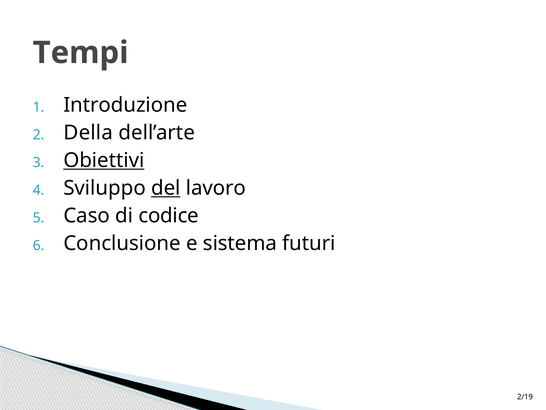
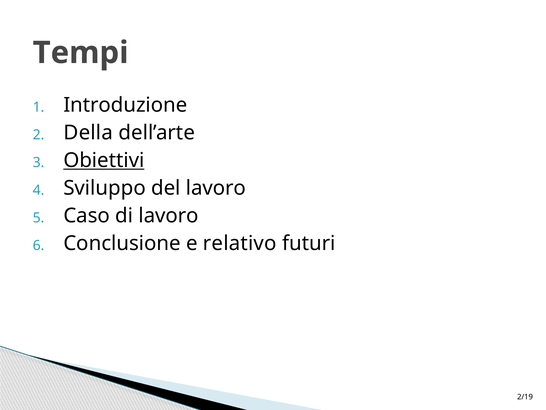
del underline: present -> none (166, 188)
di codice: codice -> lavoro (169, 215)
sistema: sistema -> relativo (240, 243)
